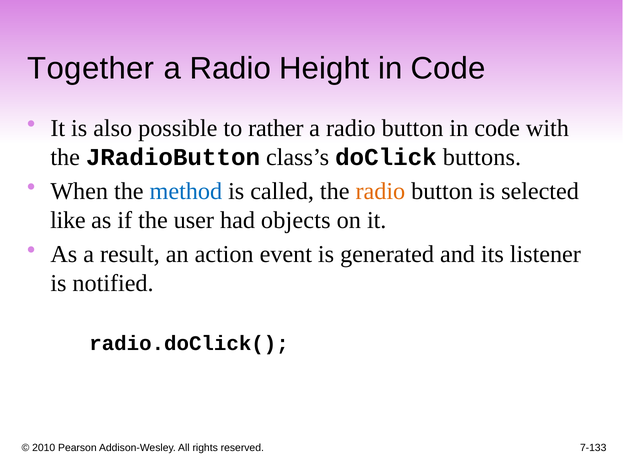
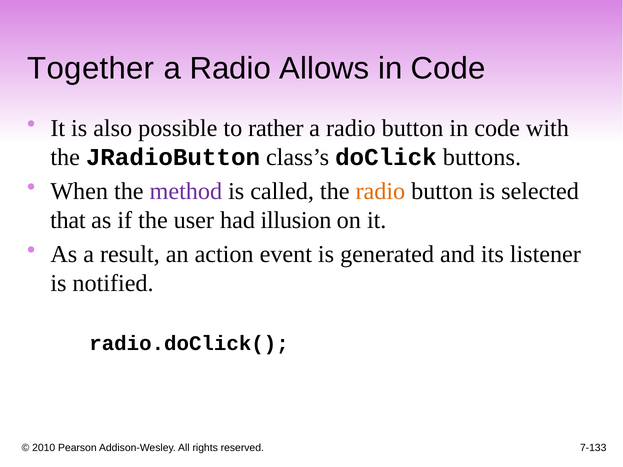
Height: Height -> Allows (324, 69)
method colour: blue -> purple (186, 191)
like: like -> that (68, 221)
objects: objects -> illusion (296, 221)
